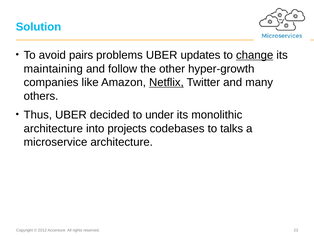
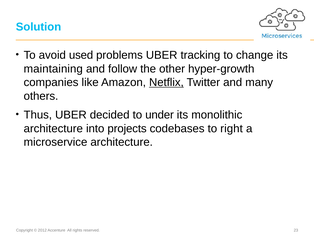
pairs: pairs -> used (81, 55)
updates: updates -> tracking (200, 55)
change underline: present -> none (255, 55)
talks: talks -> right (232, 128)
